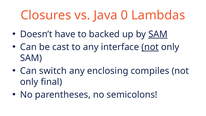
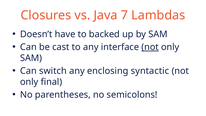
0: 0 -> 7 (124, 15)
SAM underline: present -> none (158, 34)
compiles: compiles -> syntactic (150, 71)
